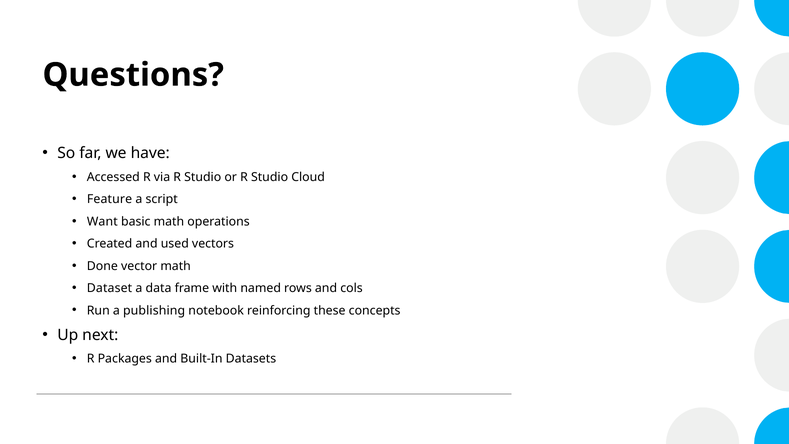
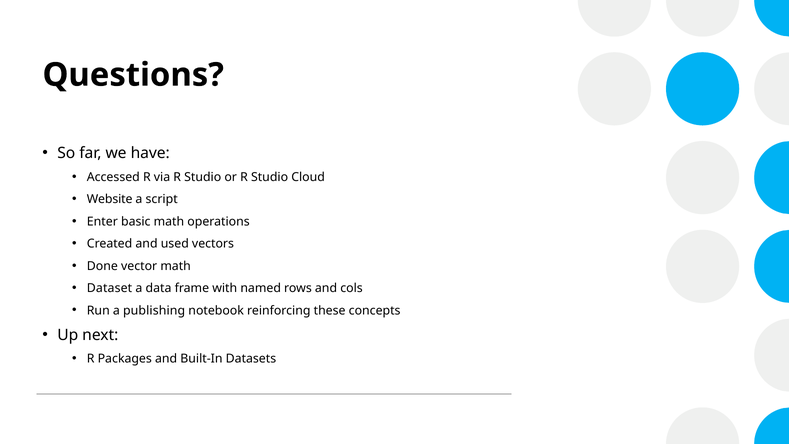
Feature: Feature -> Website (110, 199)
Want: Want -> Enter (102, 222)
